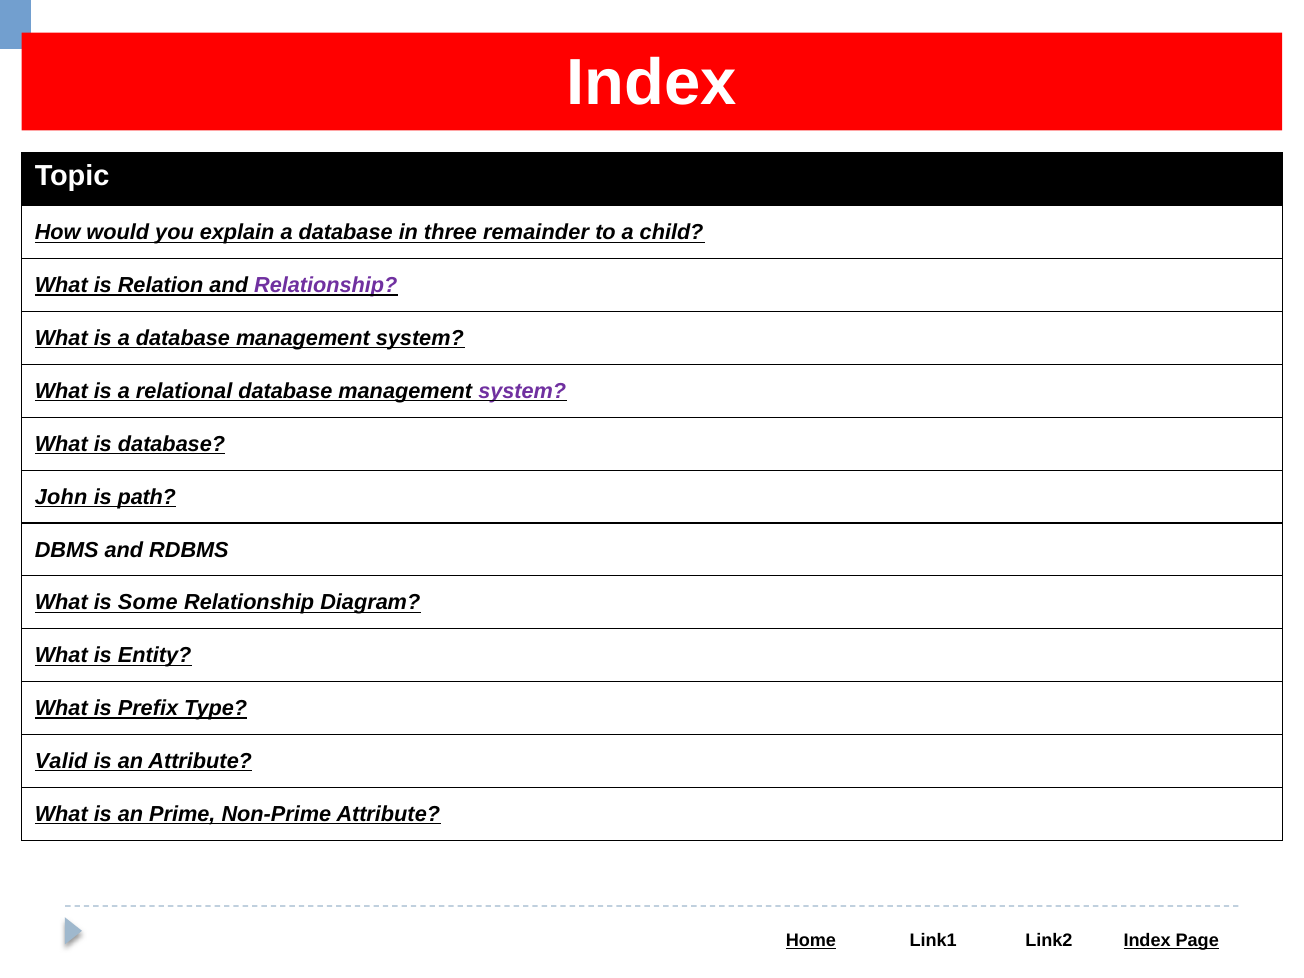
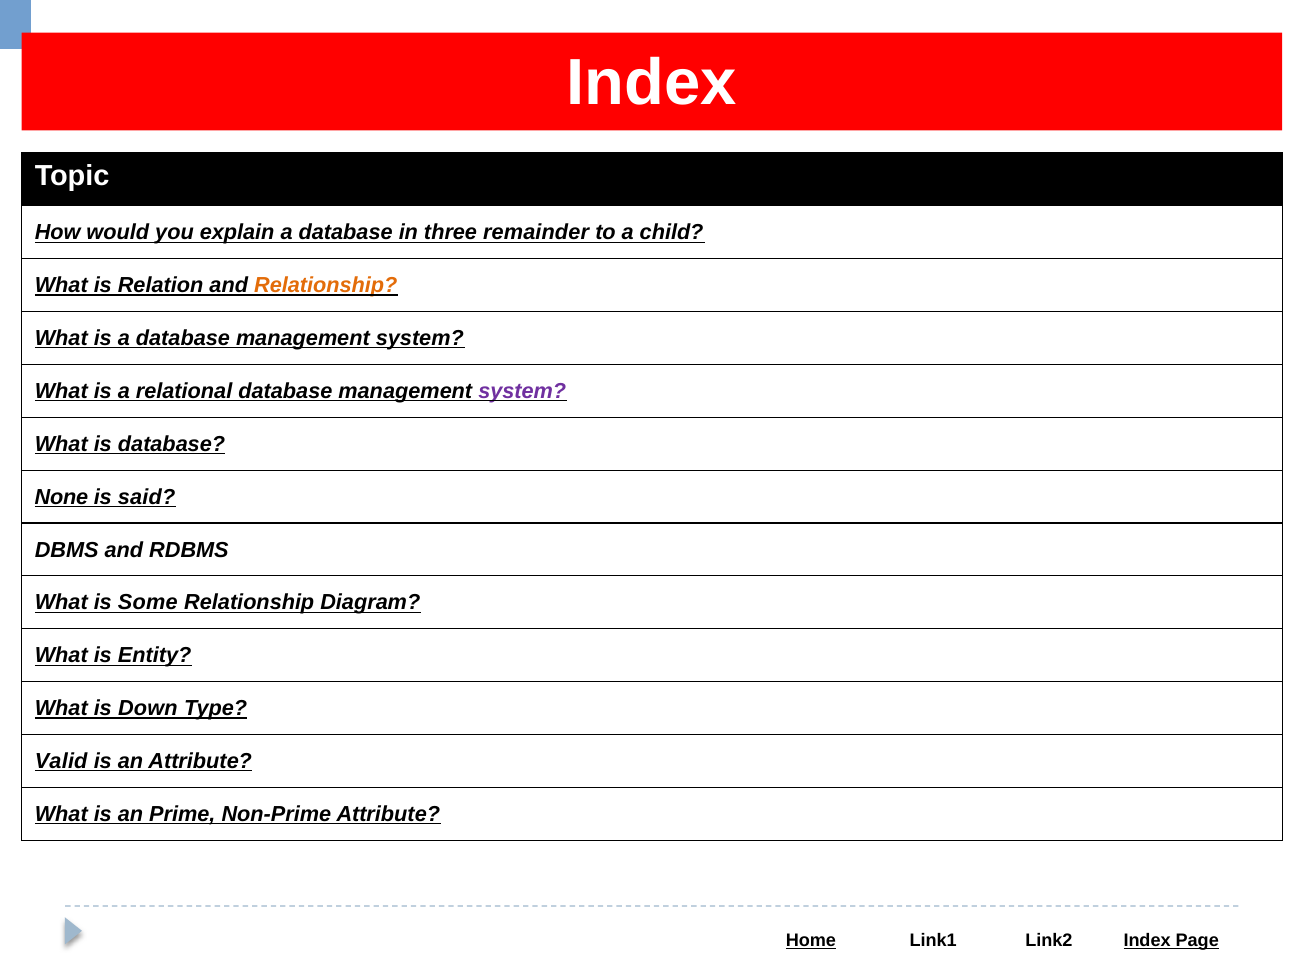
Relationship colour: purple -> orange (326, 285)
John: John -> None (61, 497)
path: path -> said (147, 497)
Prefix: Prefix -> Down (148, 708)
